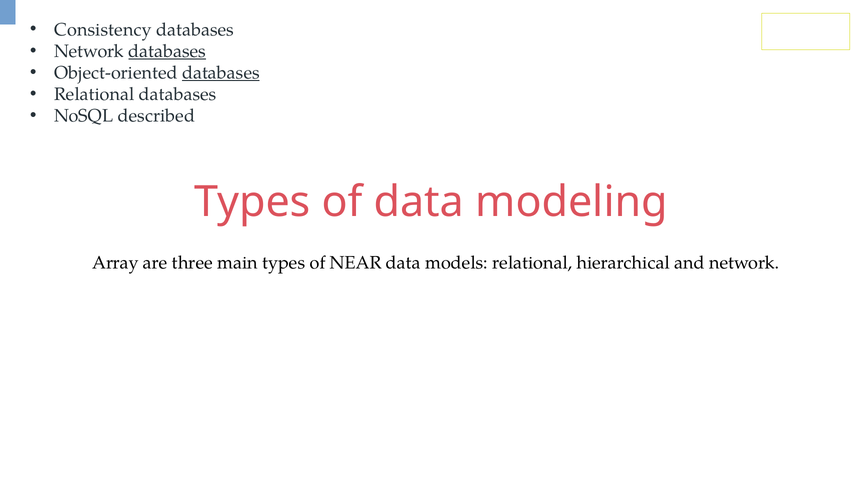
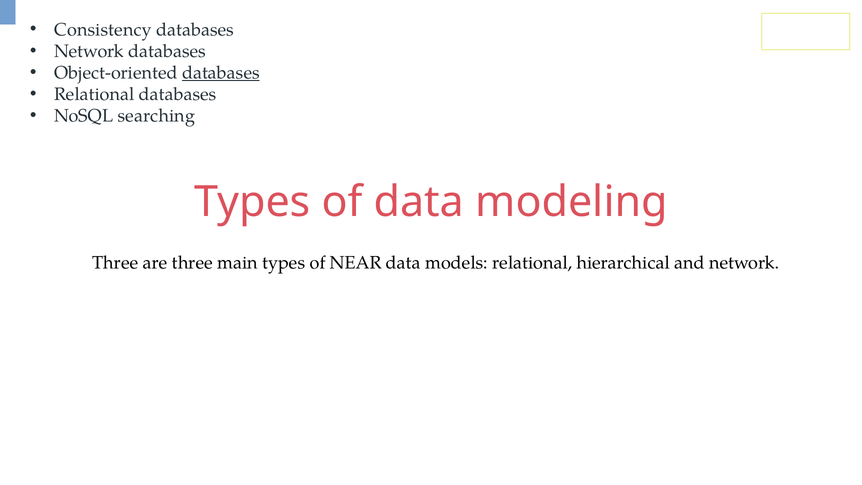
databases underline: present -> none (167, 51)
described: described -> searching (156, 116)
Array: Array -> Three (115, 263)
